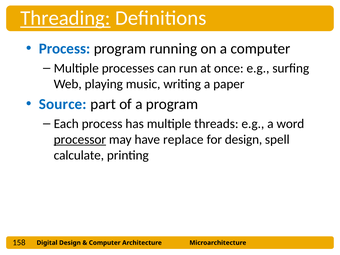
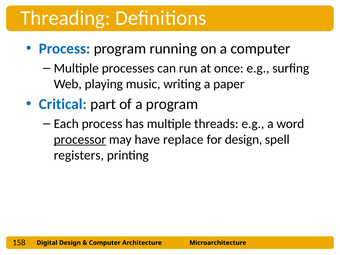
Threading underline: present -> none (65, 18)
Source: Source -> Critical (63, 104)
calculate: calculate -> registers (79, 155)
